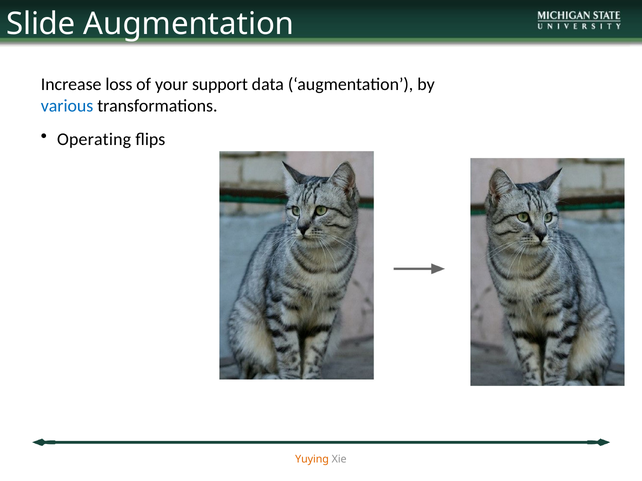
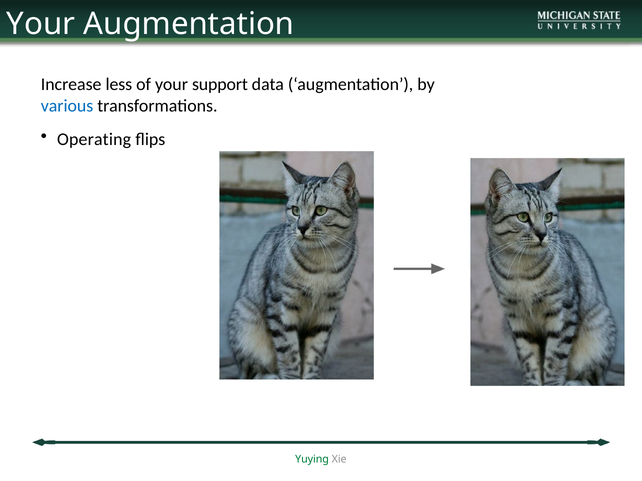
Slide: Slide -> Your (41, 24)
loss: loss -> less (119, 85)
Yuying colour: orange -> green (312, 460)
